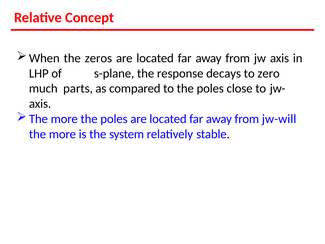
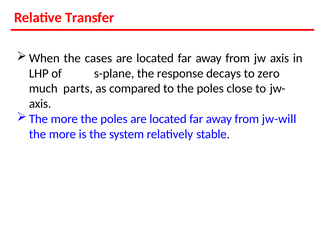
Concept: Concept -> Transfer (90, 18)
zeros: zeros -> cases (98, 58)
